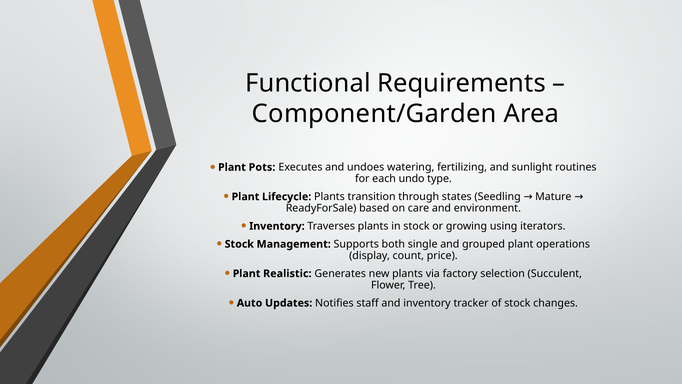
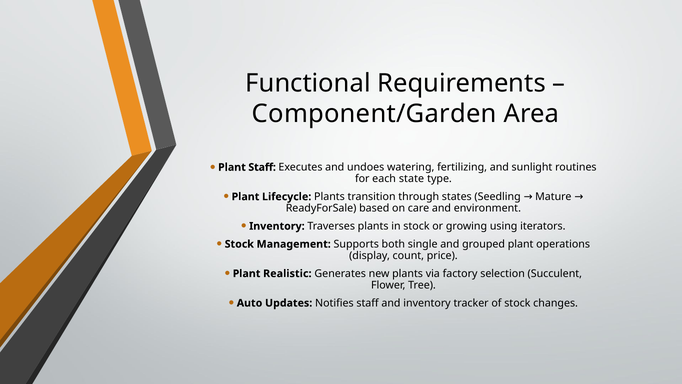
Plant Pots: Pots -> Staff (262, 167)
undo: undo -> state (412, 179)
